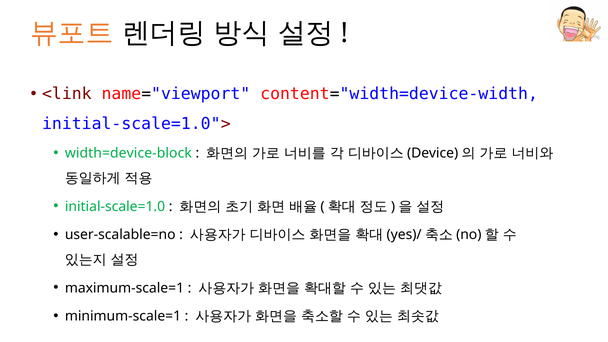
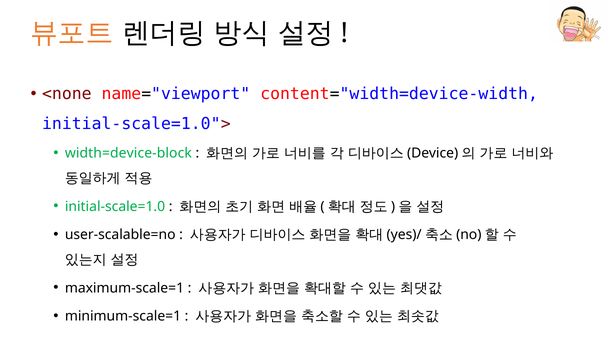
<link: <link -> <none (67, 94)
